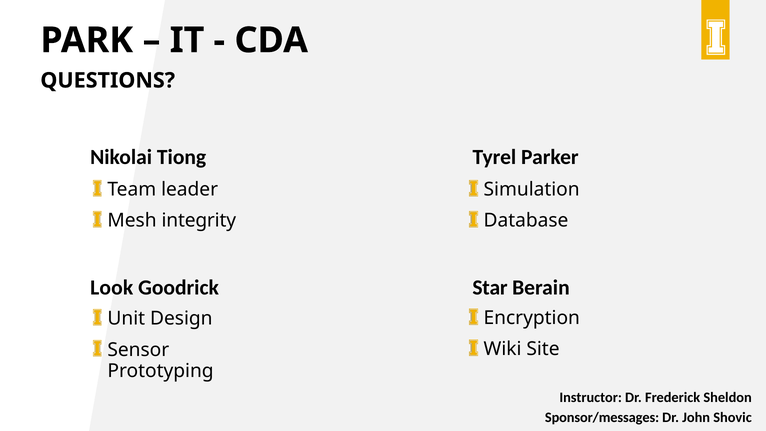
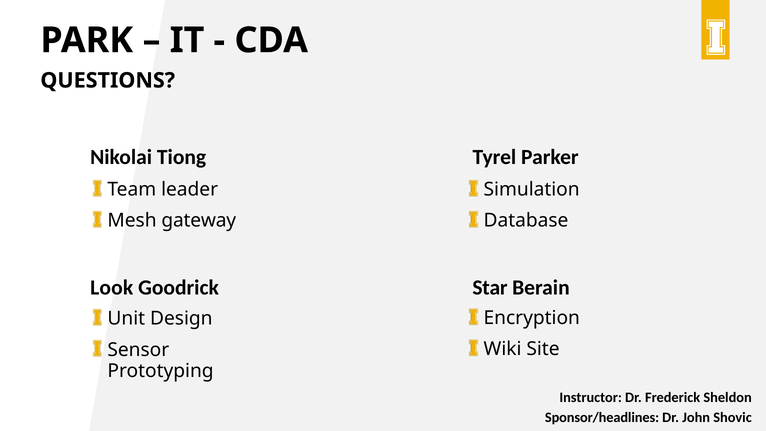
integrity: integrity -> gateway (199, 221)
Sponsor/messages: Sponsor/messages -> Sponsor/headlines (602, 417)
